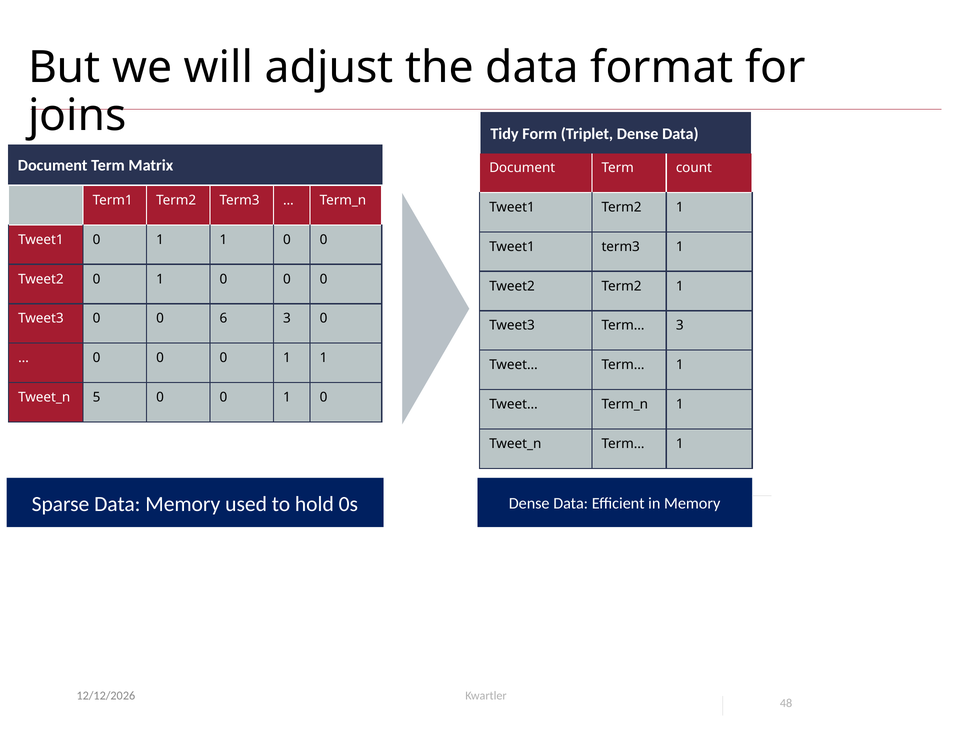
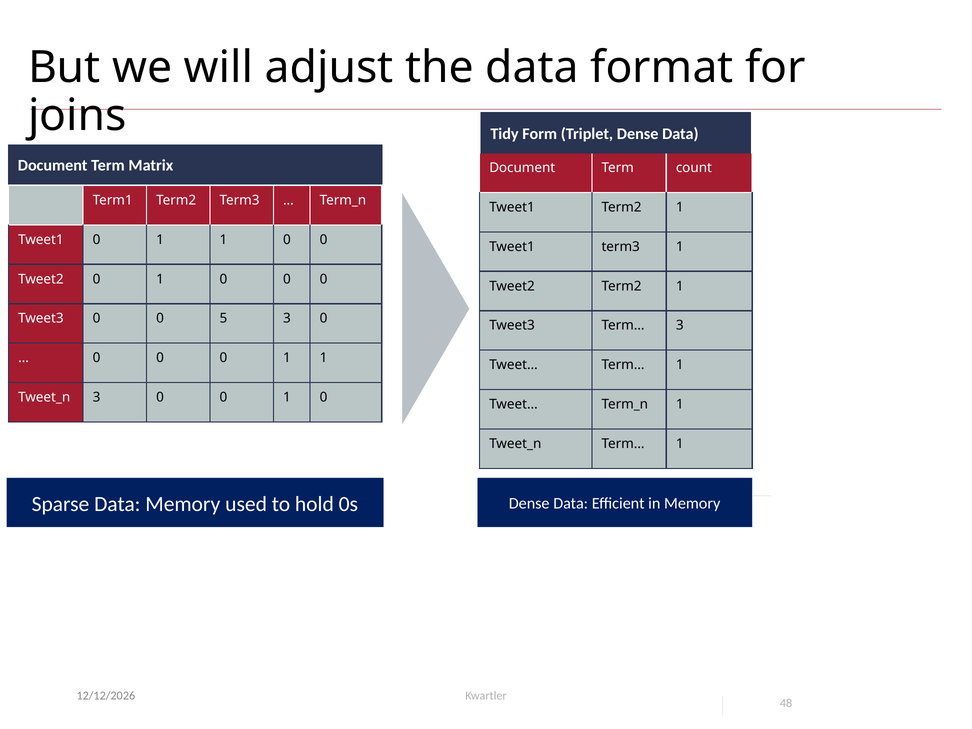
6: 6 -> 5 (223, 319)
5: 5 -> 3 (97, 397)
